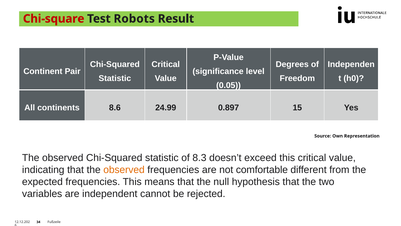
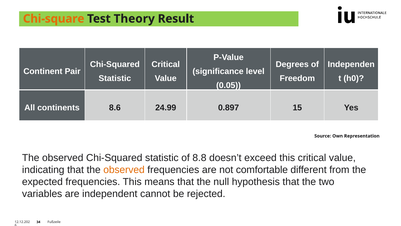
Chi-square colour: red -> orange (54, 19)
Robots: Robots -> Theory (134, 19)
8.3: 8.3 -> 8.8 (199, 158)
